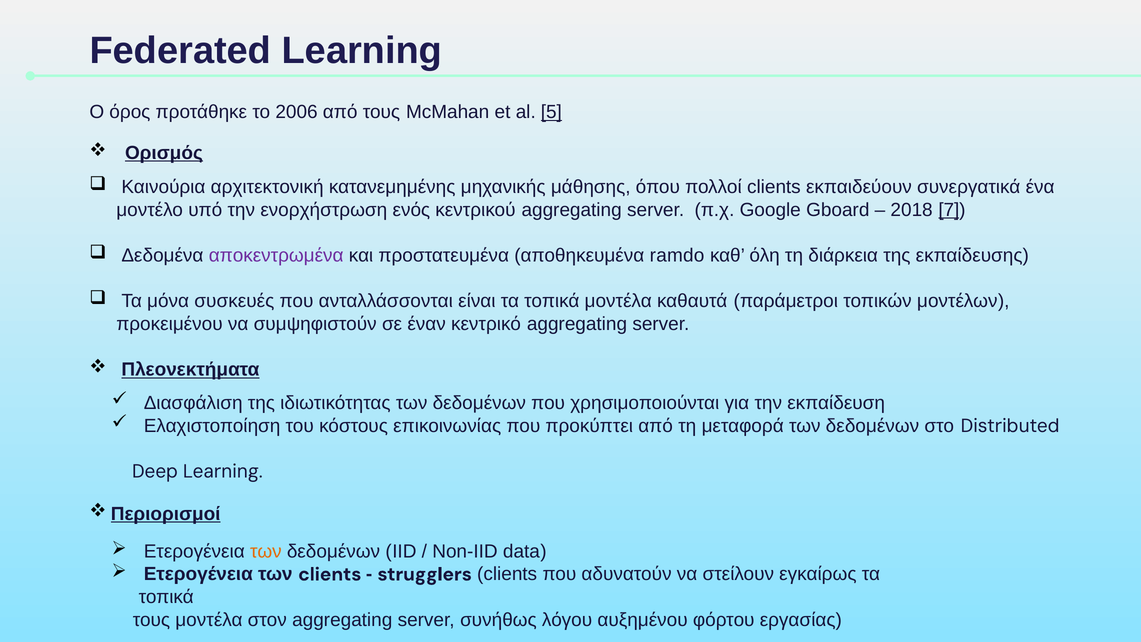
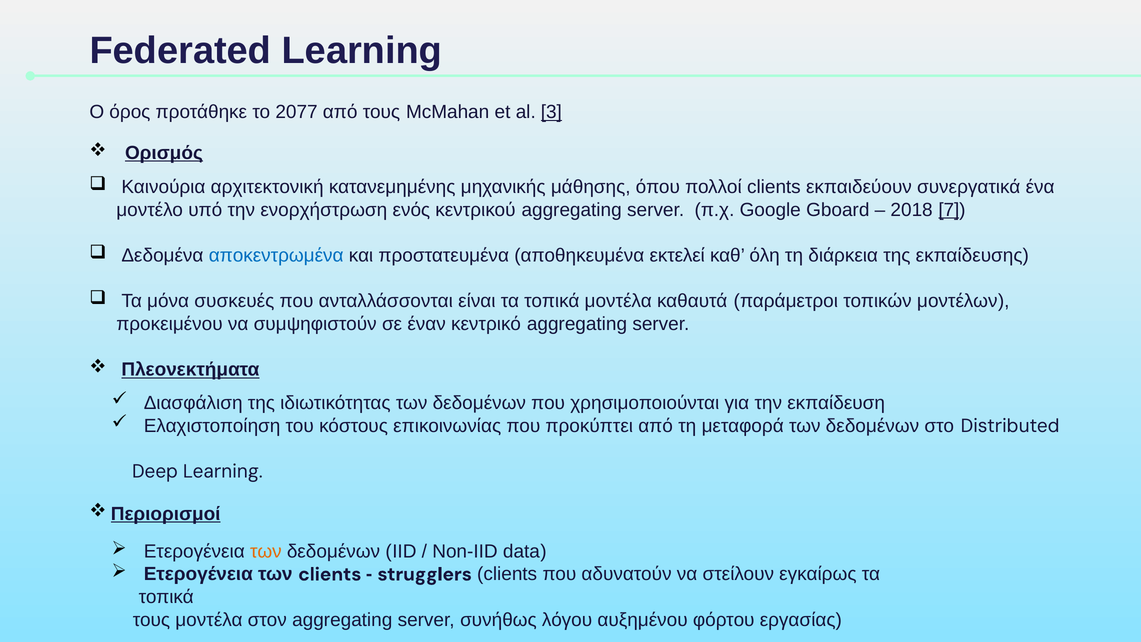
2006: 2006 -> 2077 (297, 112)
5: 5 -> 3 (551, 112)
αποκεντρωμένα colour: purple -> blue (276, 255)
ramdo: ramdo -> εκτελεί (677, 255)
